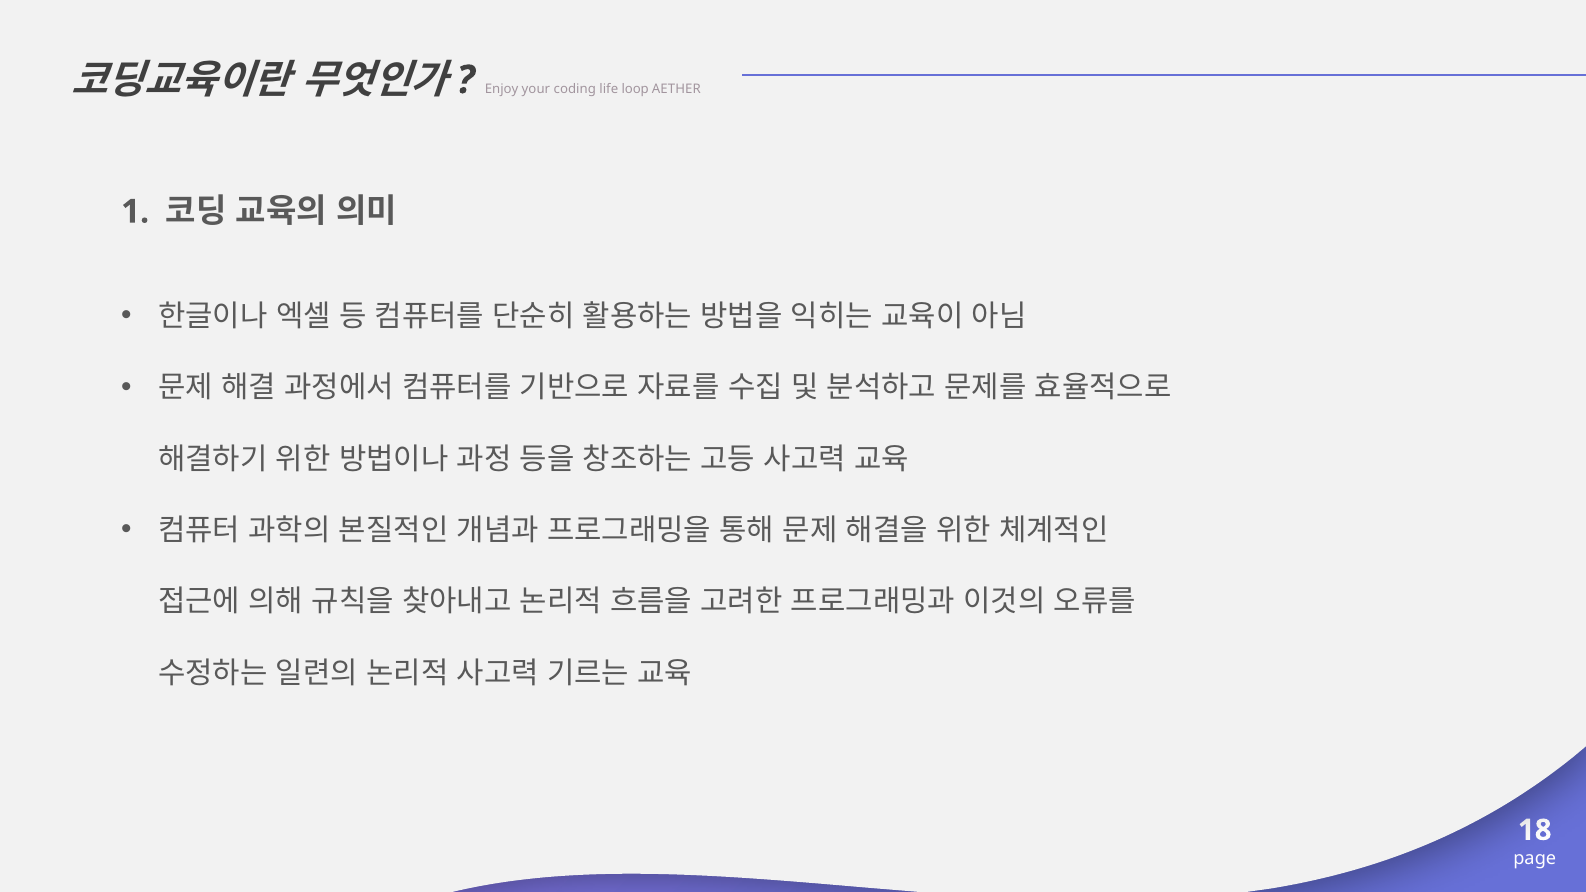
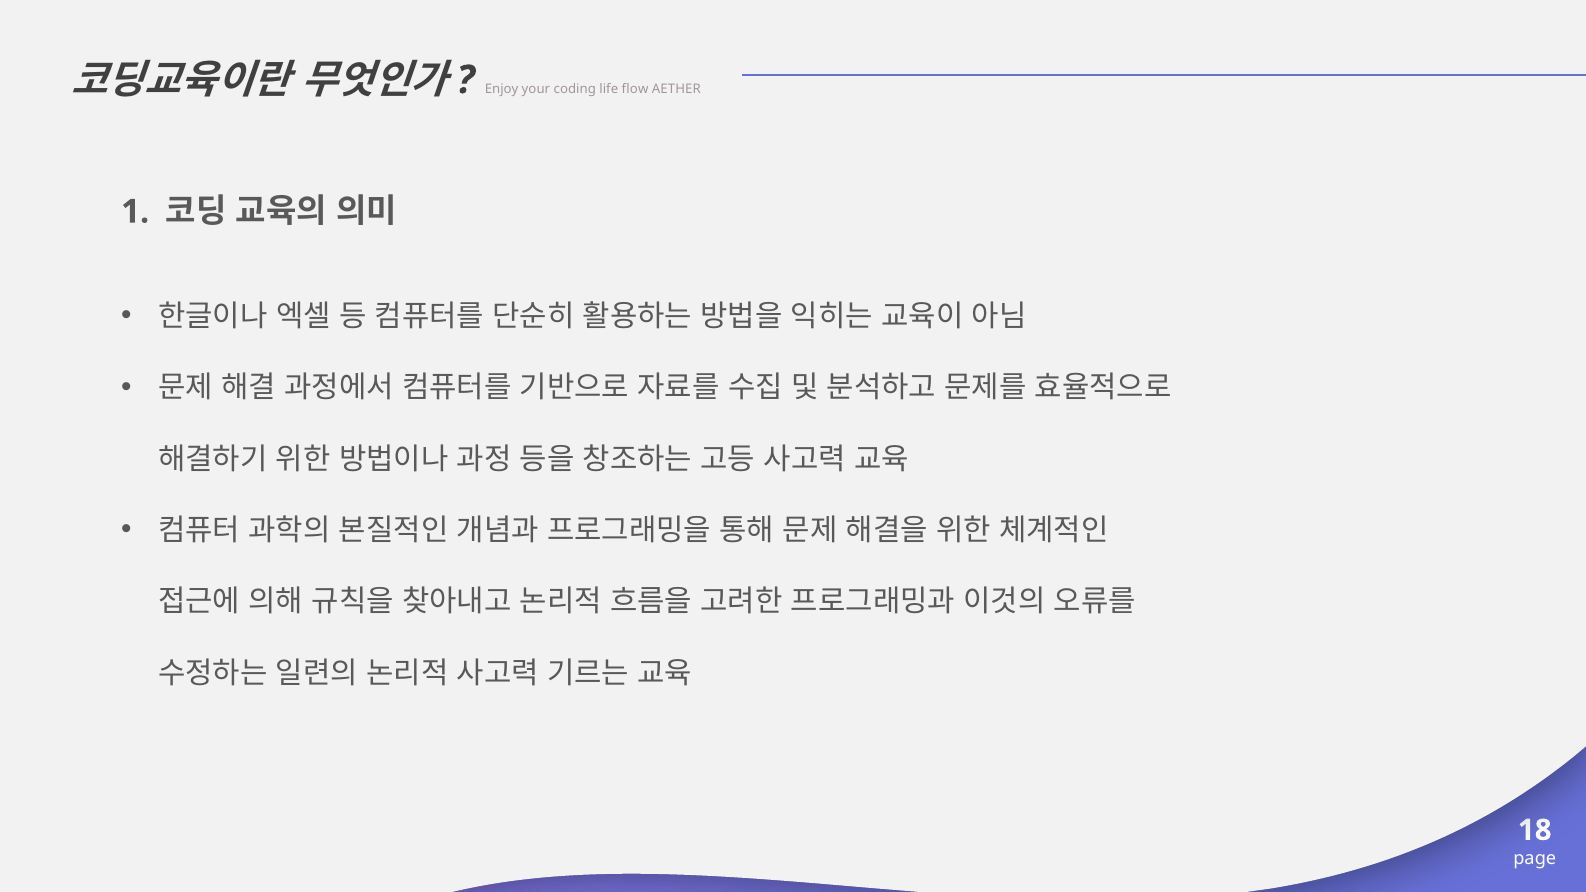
loop: loop -> flow (635, 89)
